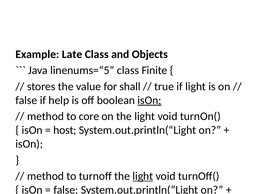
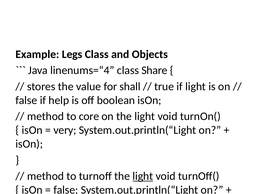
Late: Late -> Legs (72, 54)
linenums=“5: linenums=“5 -> linenums=“4 (82, 70)
Finite: Finite -> Share (154, 70)
isOn underline: present -> none (150, 100)
host: host -> very (65, 130)
